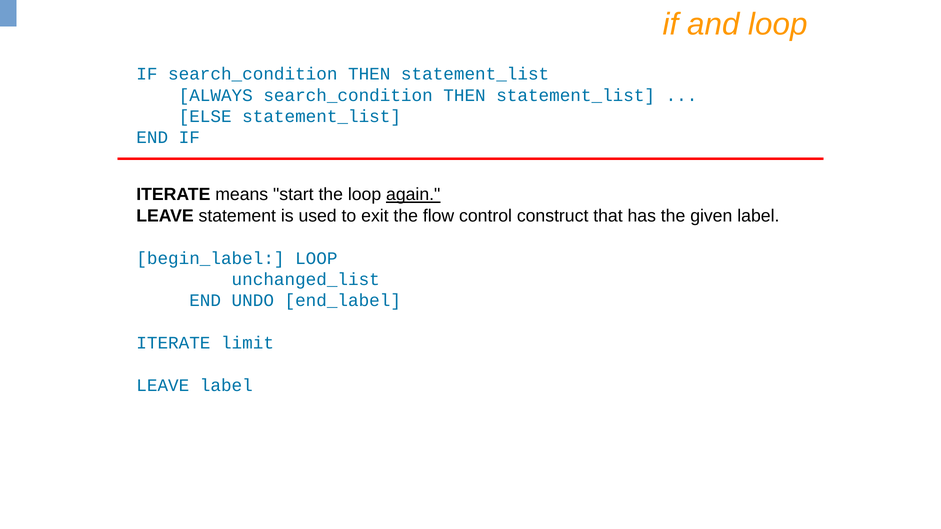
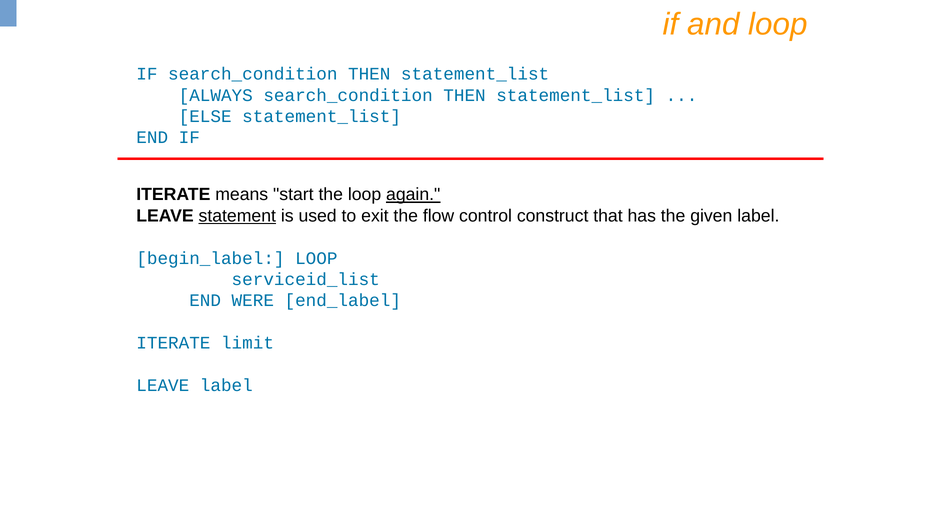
statement underline: none -> present (237, 216)
unchanged_list: unchanged_list -> serviceid_list (306, 280)
UNDO: UNDO -> WERE (253, 301)
